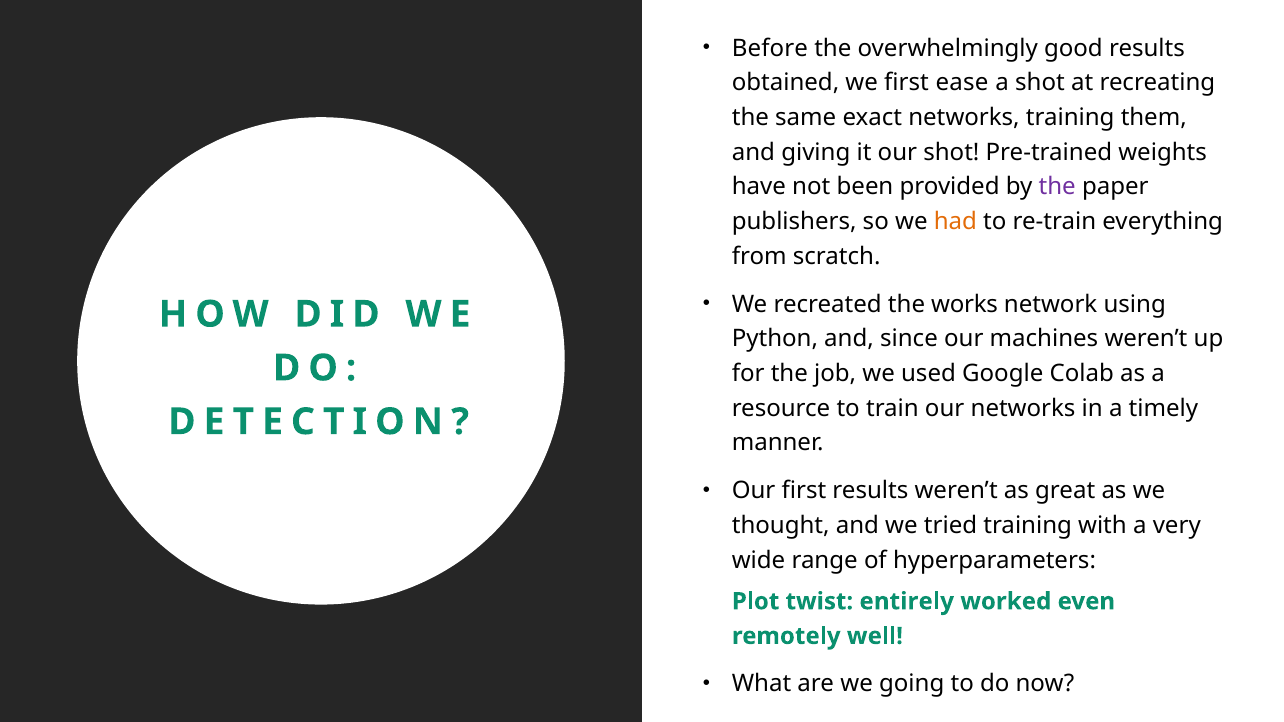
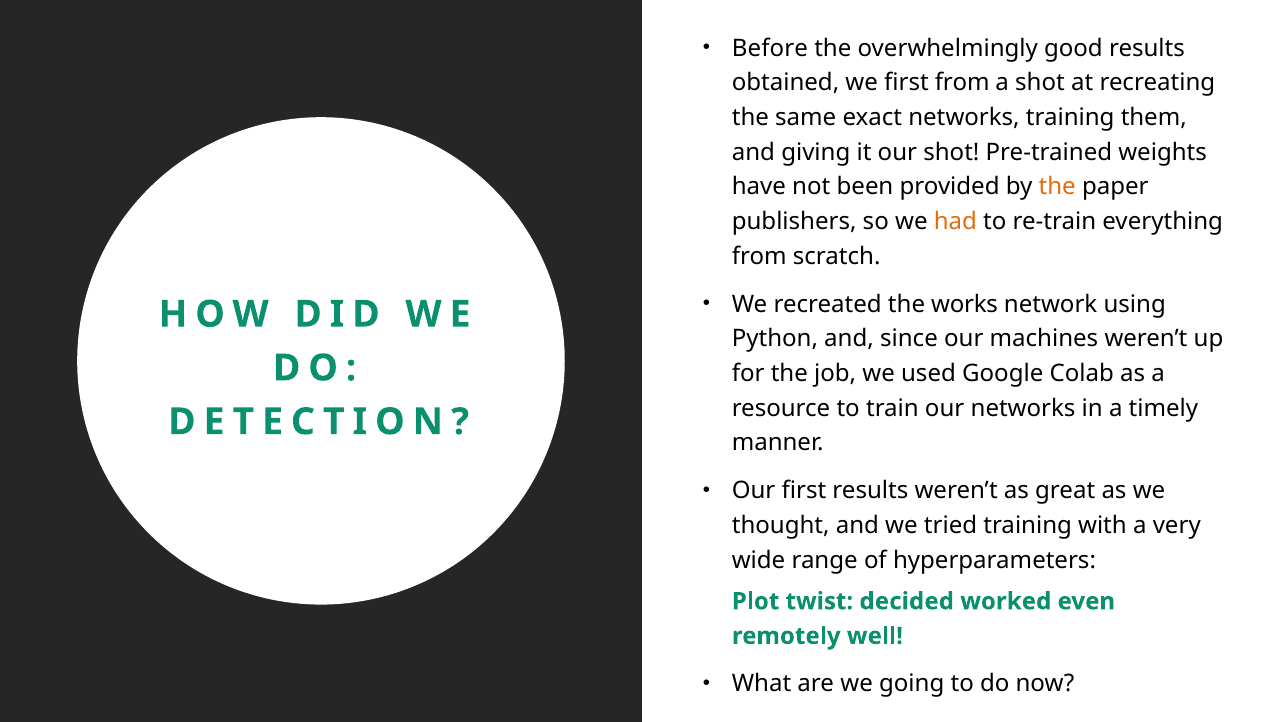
first ease: ease -> from (962, 83)
the colour: purple -> orange (1057, 187)
entirely: entirely -> decided (907, 602)
